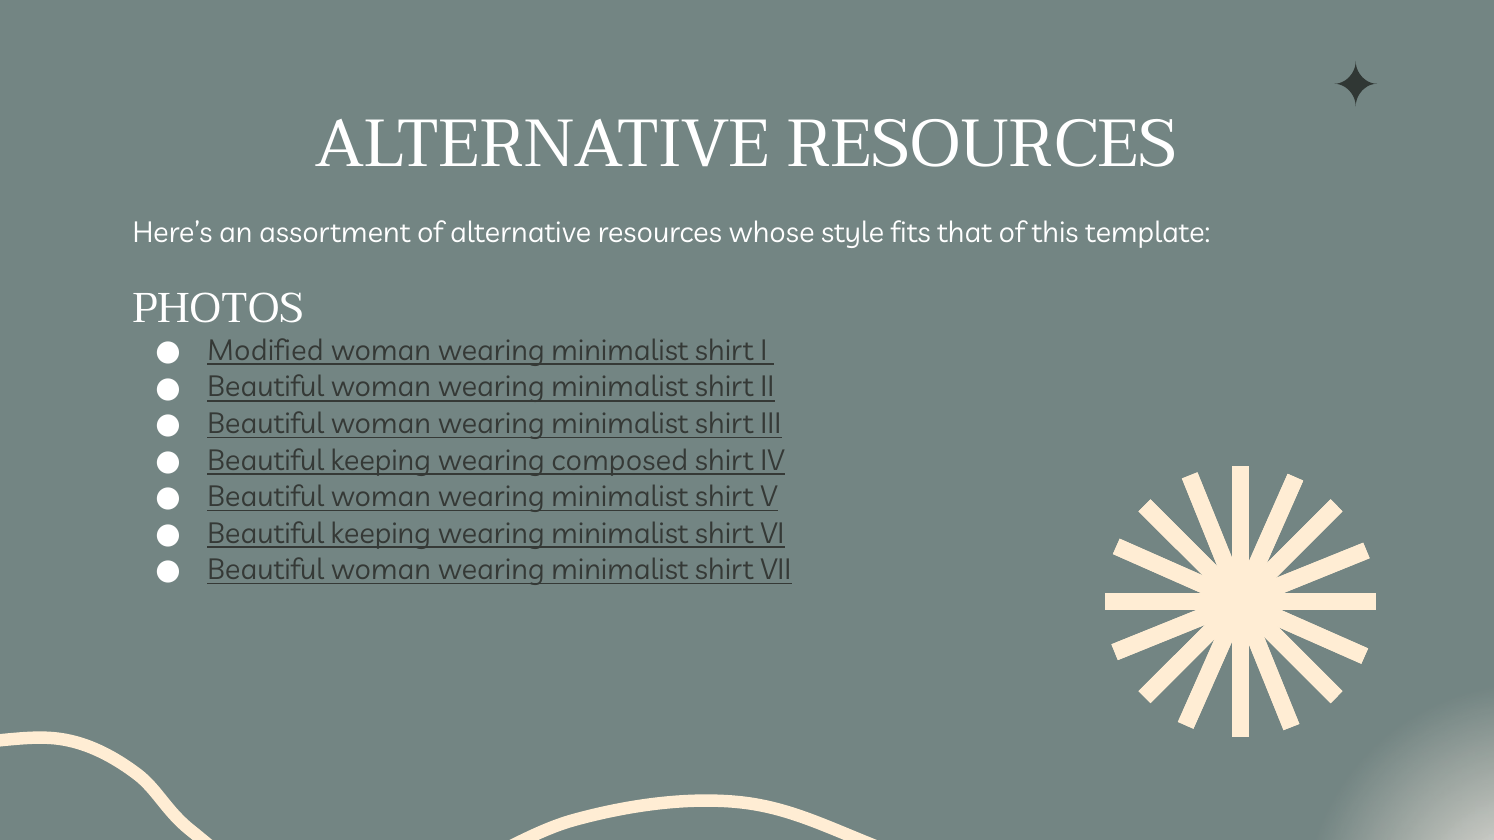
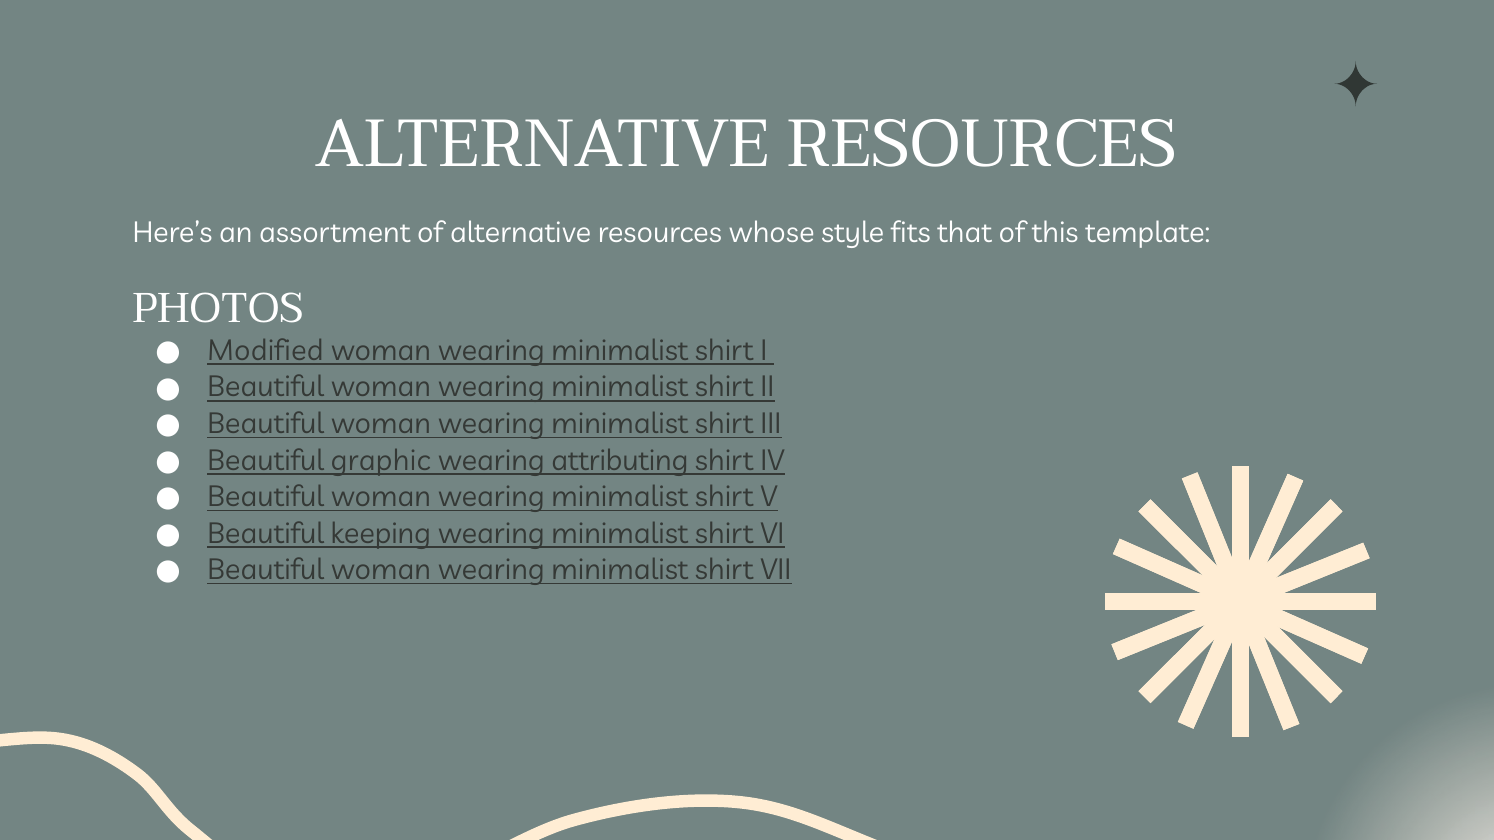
keeping: keeping -> graphic (381, 461)
composed: composed -> attributing (620, 461)
